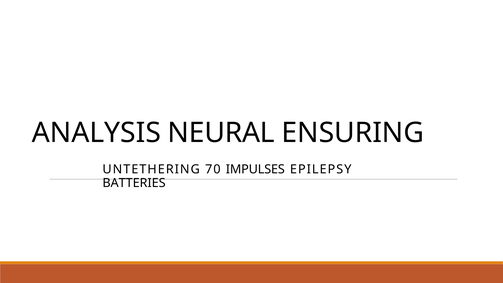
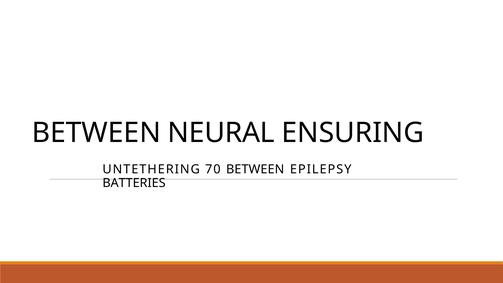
ANALYSIS: ANALYSIS -> BETWEEN (96, 133)
70 IMPULSES: IMPULSES -> BETWEEN (255, 169)
